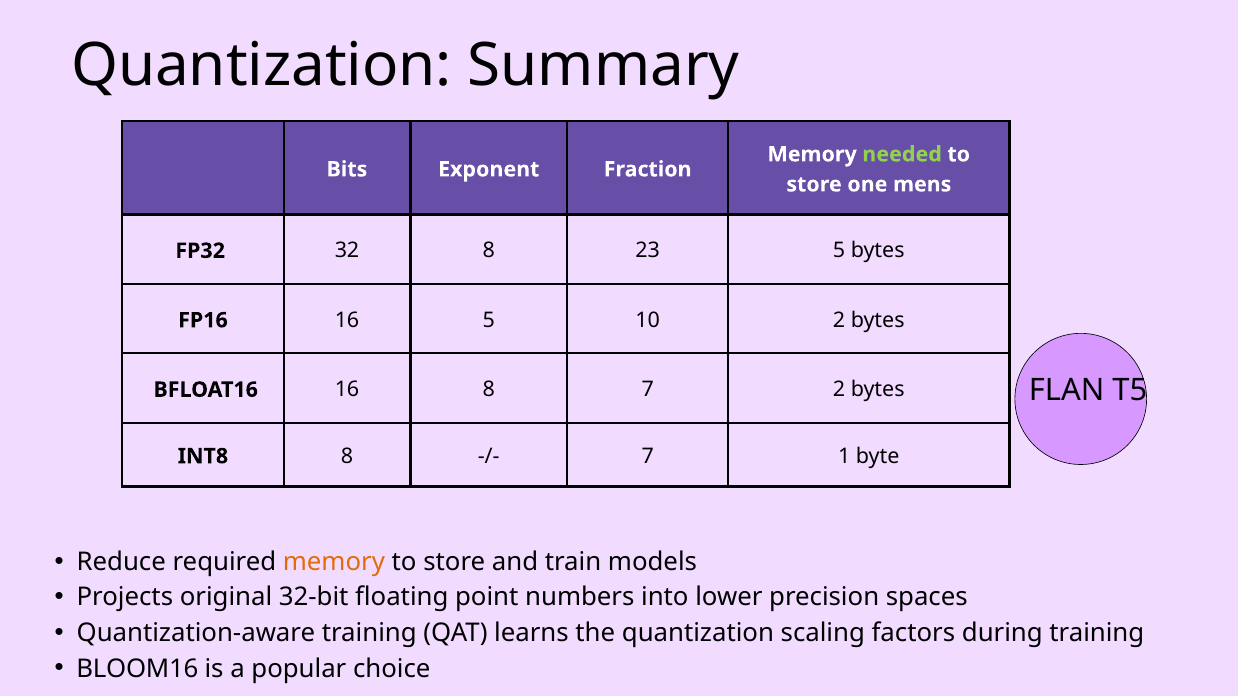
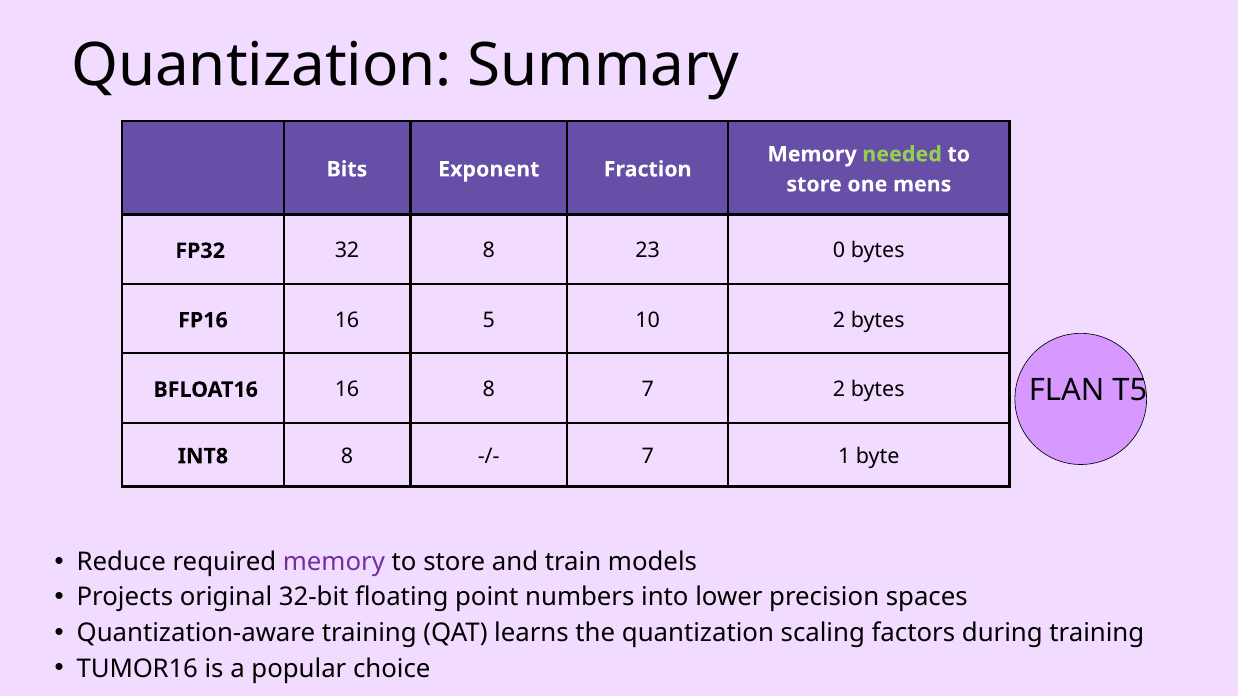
23 5: 5 -> 0 (839, 251)
memory colour: orange -> purple (334, 562)
BLOOM16: BLOOM16 -> TUMOR16 (137, 669)
